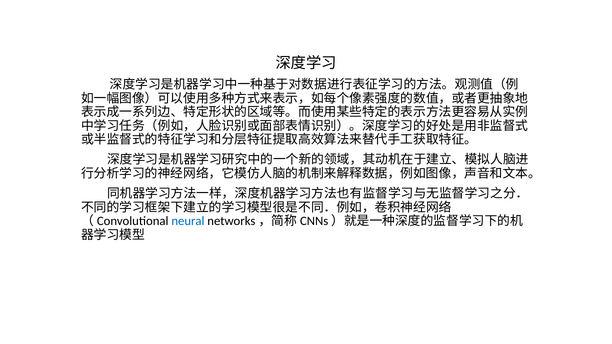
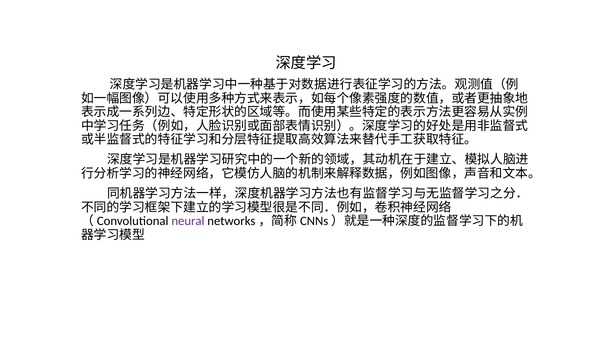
neural colour: blue -> purple (188, 221)
